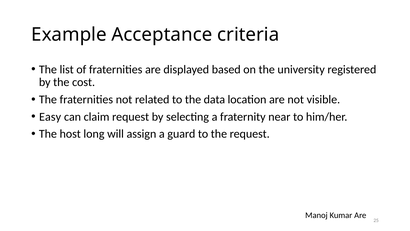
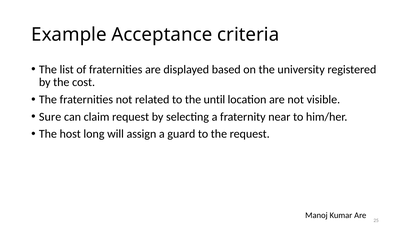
data: data -> until (214, 99)
Easy: Easy -> Sure (50, 117)
